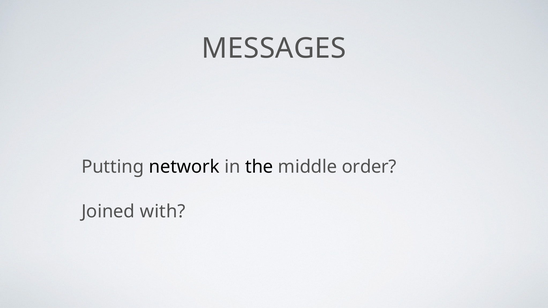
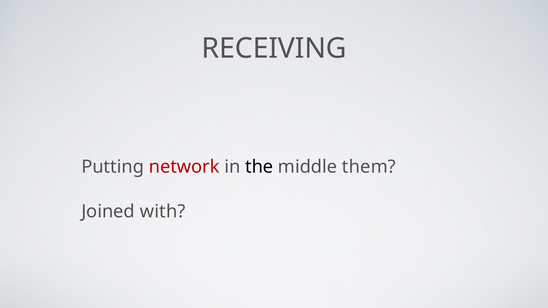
MESSAGES: MESSAGES -> RECEIVING (274, 49)
network colour: black -> red (184, 167)
order: order -> them (369, 167)
